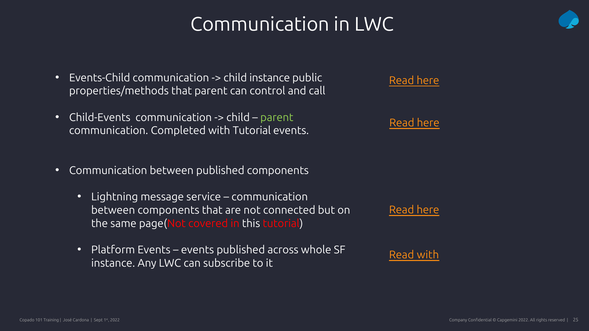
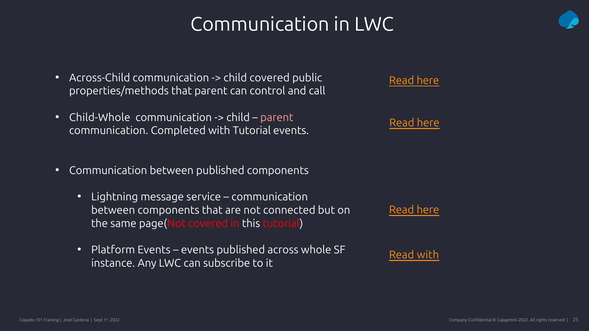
Events-Child: Events-Child -> Across-Child (100, 78)
child instance: instance -> covered (270, 78)
Child-Events: Child-Events -> Child-Whole (100, 118)
parent colour: light green -> pink (277, 118)
